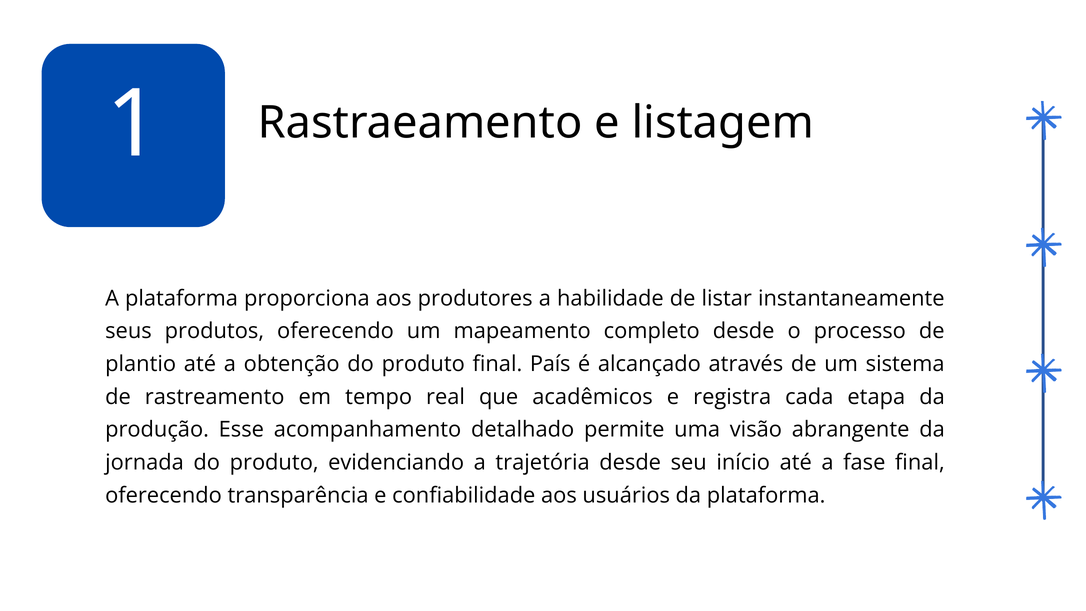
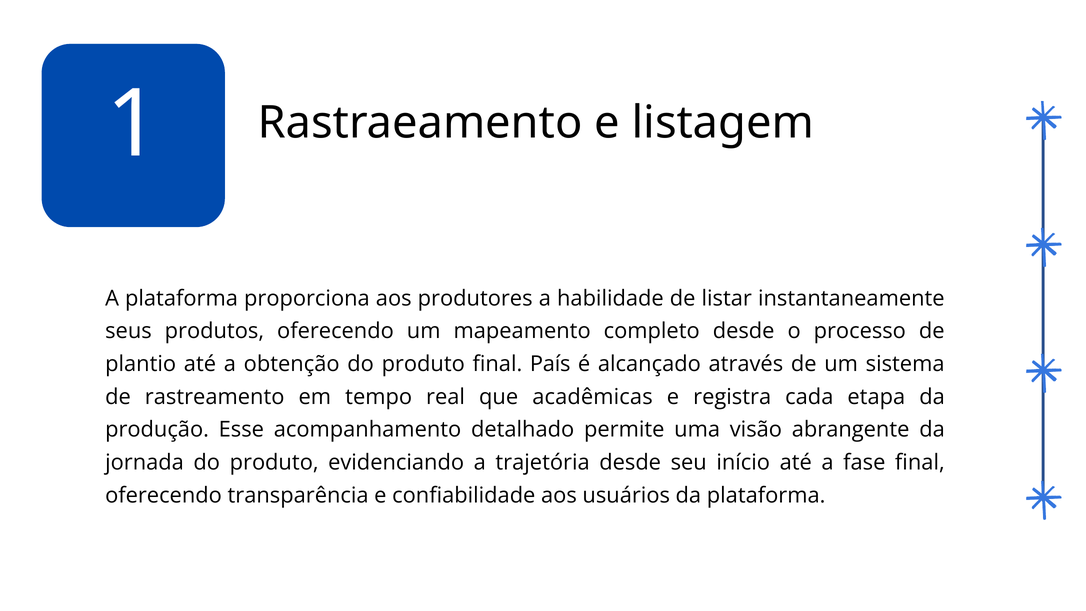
acadêmicos: acadêmicos -> acadêmicas (592, 397)
